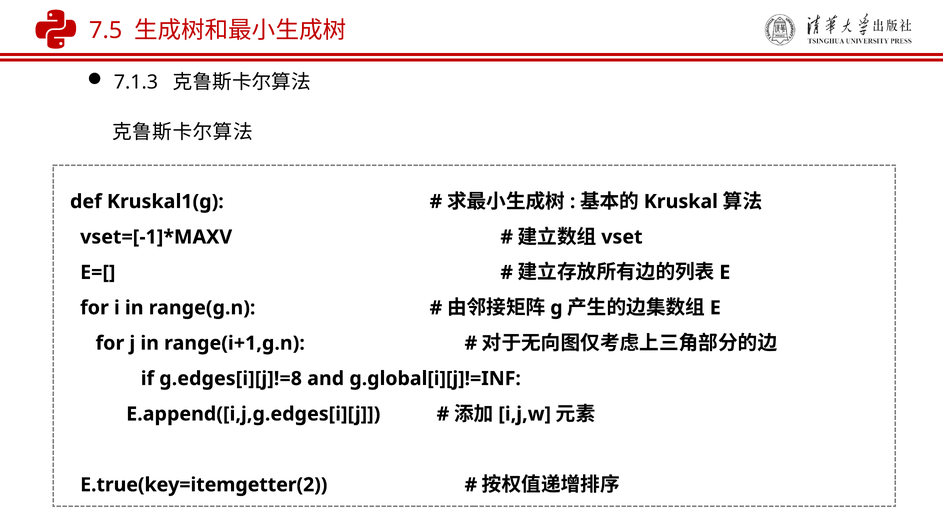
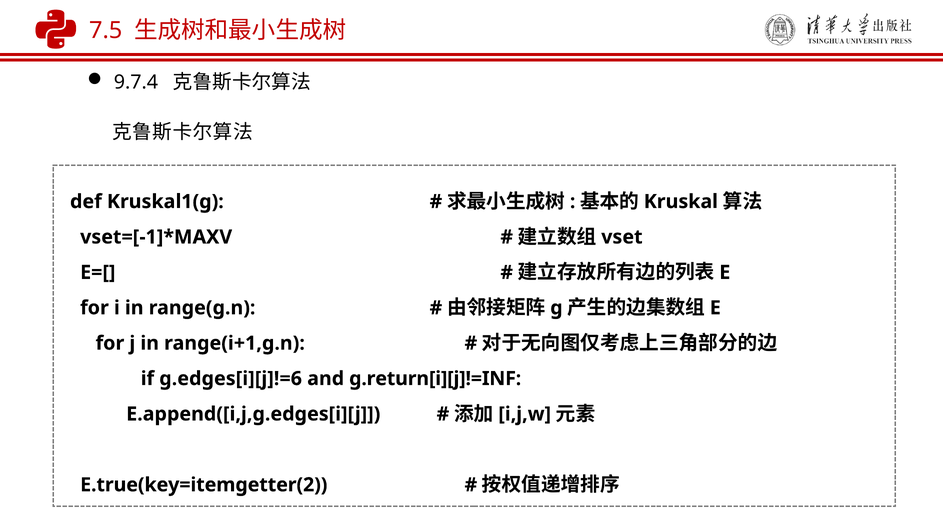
7.1.3: 7.1.3 -> 9.7.4 (136, 82)
g.edges[i][j]!=8: g.edges[i][j]!=8 -> g.edges[i][j]!=6 (231, 378)
g.global[i][j]!=INF: g.global[i][j]!=INF -> g.return[i][j]!=INF (435, 378)
